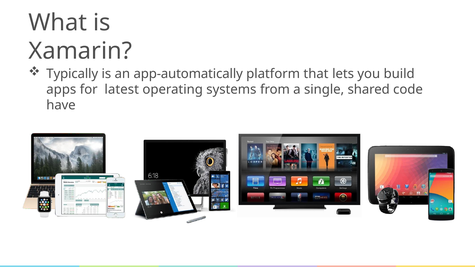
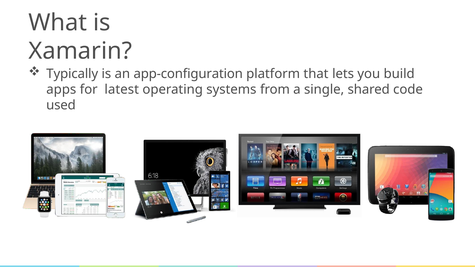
app-automatically: app-automatically -> app-configuration (188, 74)
have: have -> used (61, 105)
